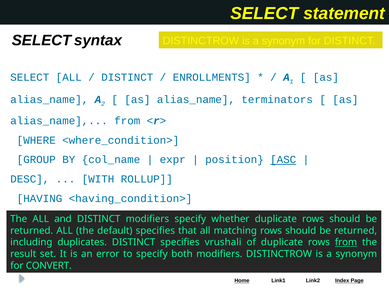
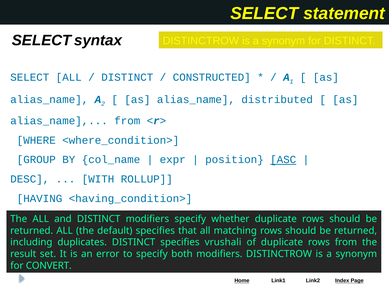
ENROLLMENTS: ENROLLMENTS -> CONSTRUCTED (212, 77)
terminators: terminators -> distributed (277, 99)
from underline: present -> none (346, 242)
